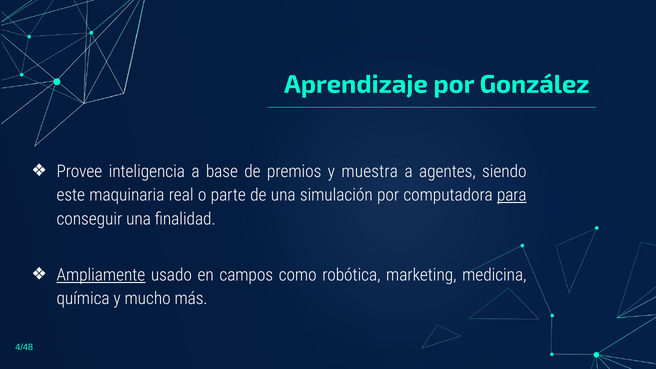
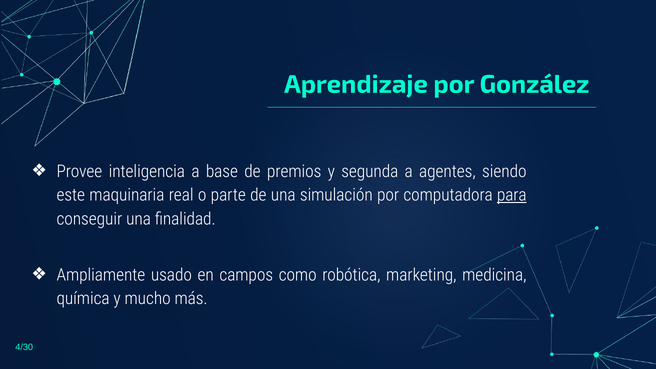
muestra: muestra -> segunda (370, 171)
Ampliamente underline: present -> none (101, 275)
4/48: 4/48 -> 4/30 (24, 347)
